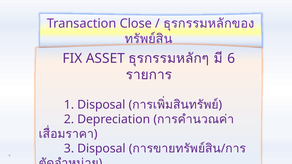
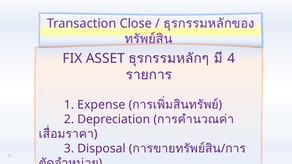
6: 6 -> 4 (231, 58)
1 Disposal: Disposal -> Expense (101, 105)
